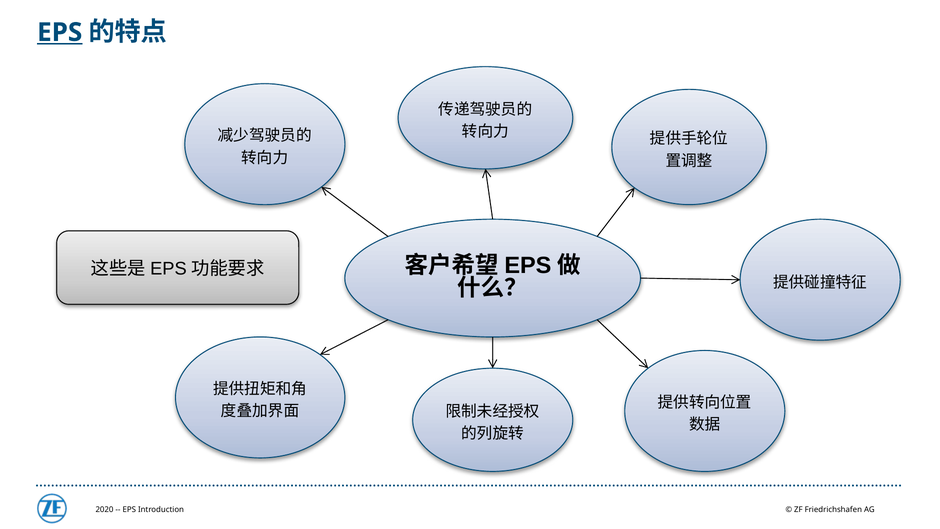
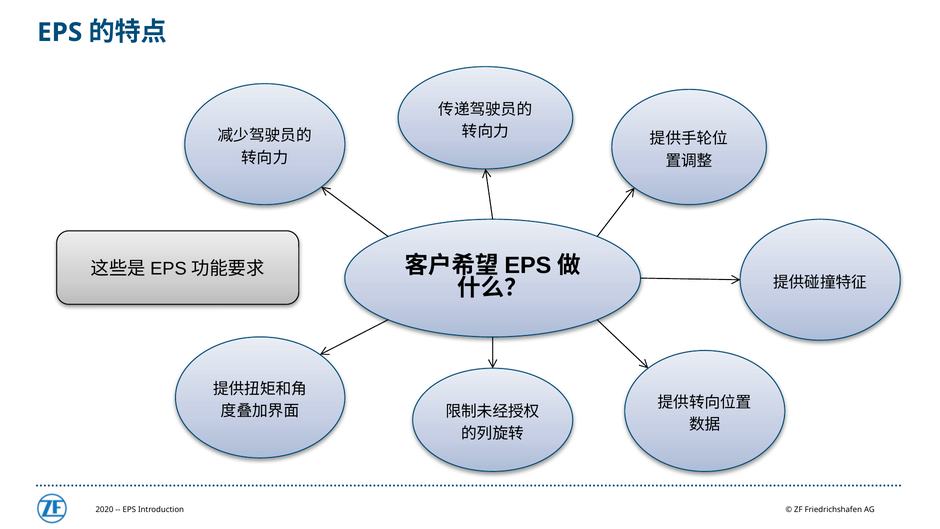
EPS underline: present -> none (60, 32)
